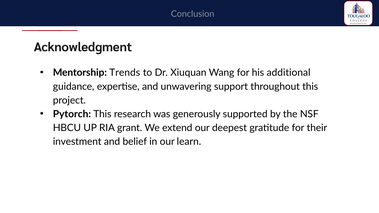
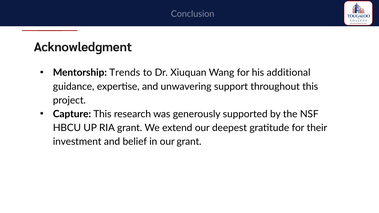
Pytorch: Pytorch -> Capture (72, 114)
our learn: learn -> grant (189, 142)
